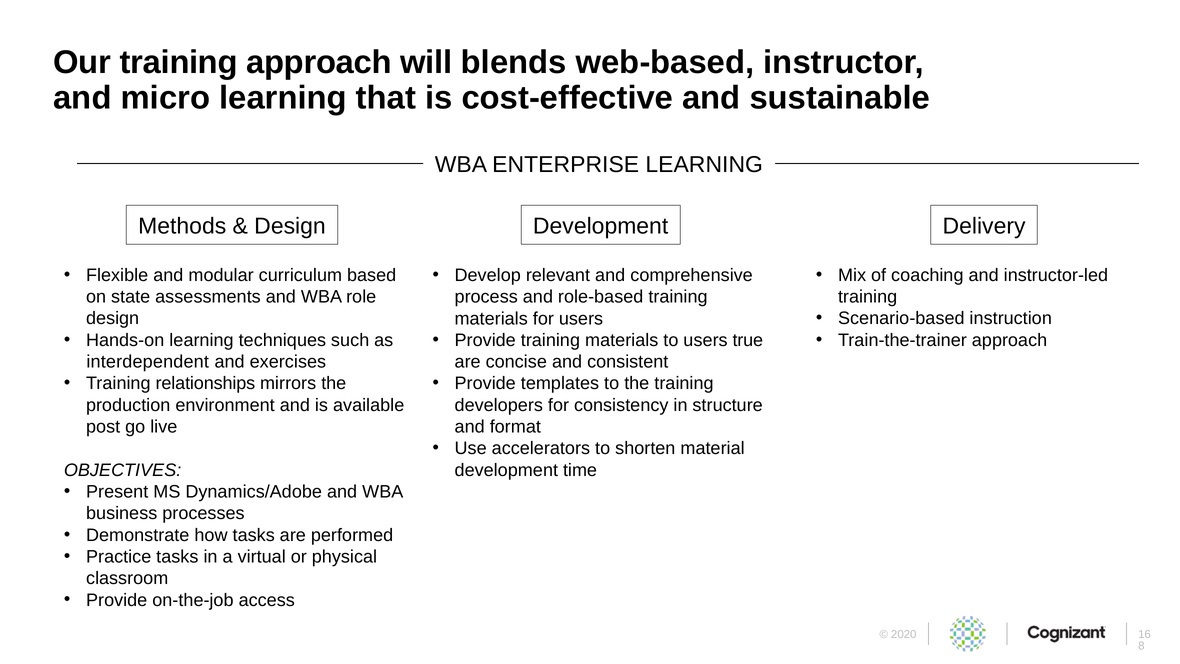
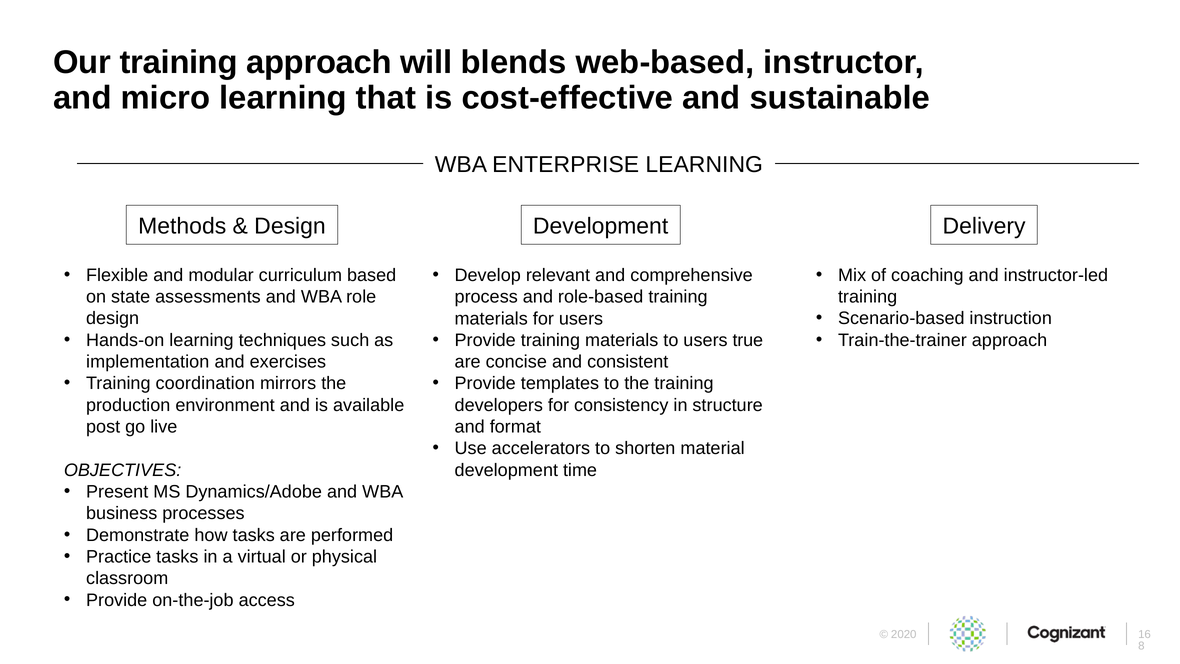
interdependent: interdependent -> implementation (148, 362)
relationships: relationships -> coordination (205, 383)
